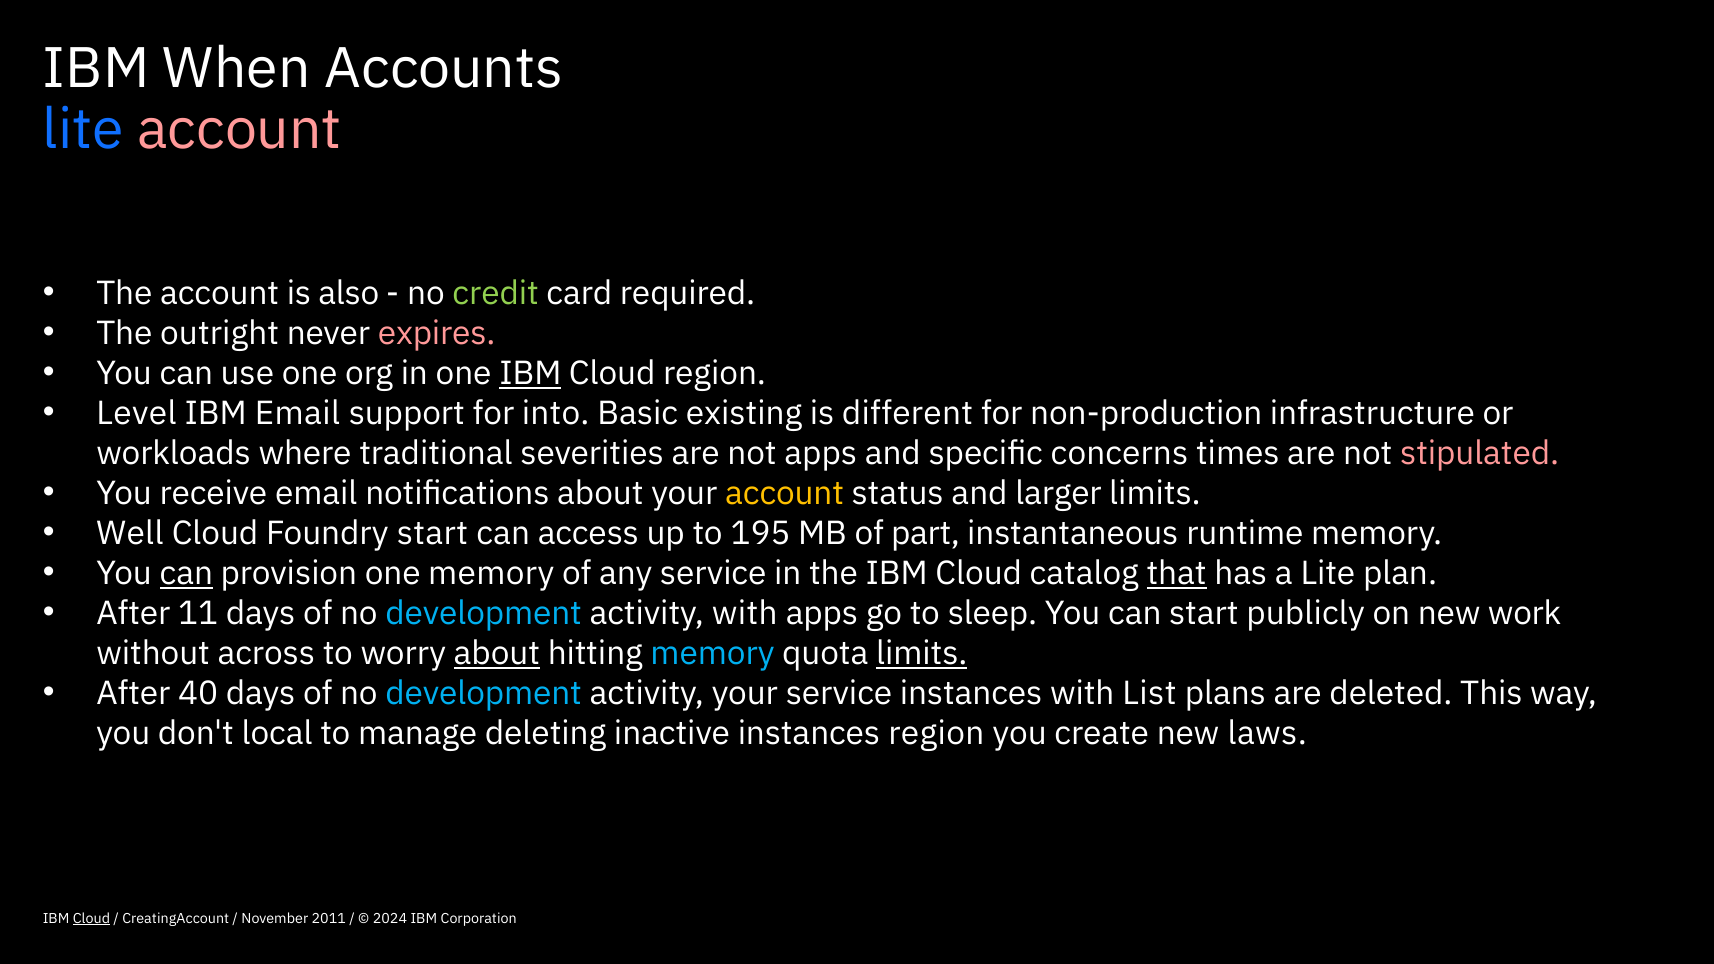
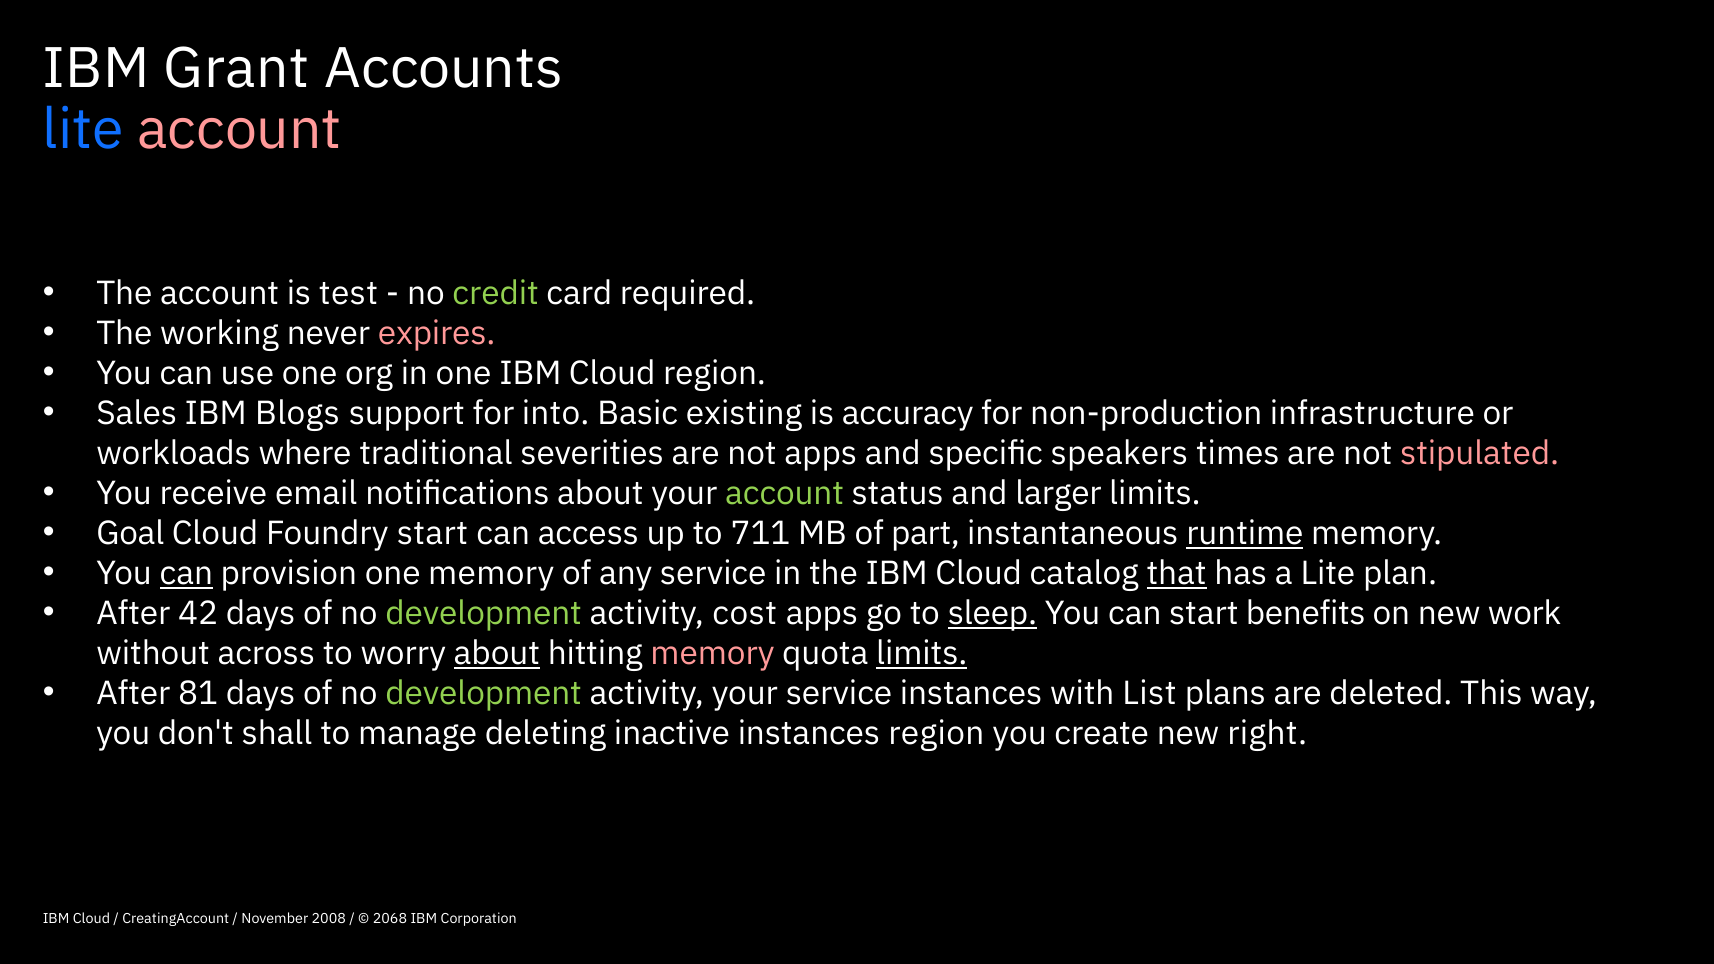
When: When -> Grant (237, 68)
also: also -> test (348, 293)
outright: outright -> working (220, 333)
IBM underline: present -> none (530, 373)
Level: Level -> Sales (137, 413)
IBM Email: Email -> Blogs (298, 413)
different: different -> accuracy (908, 413)
concerns: concerns -> speakers (1119, 453)
account colour: yellow -> light green (785, 493)
Well: Well -> Goal (130, 533)
195: 195 -> 711 (761, 533)
runtime underline: none -> present (1245, 533)
11: 11 -> 42 (198, 613)
development colour: light blue -> light green (484, 613)
activity with: with -> cost (745, 613)
sleep underline: none -> present (992, 613)
publicly: publicly -> benefits (1306, 613)
memory colour: light blue -> pink (712, 653)
40: 40 -> 81 (198, 693)
development colour: light blue -> light green (484, 693)
local: local -> shall (277, 733)
laws: laws -> right (1267, 733)
Cloud underline: present -> none (91, 919)
2011: 2011 -> 2008 (329, 919)
2024: 2024 -> 2068 (390, 919)
